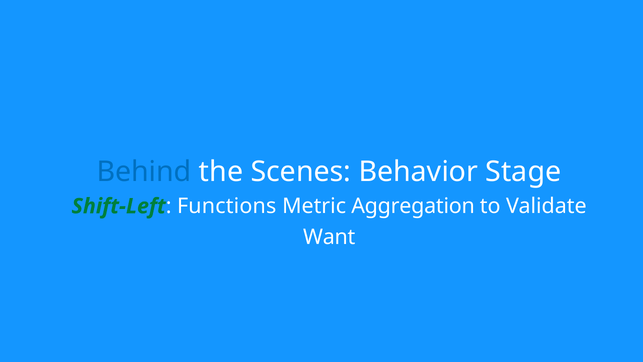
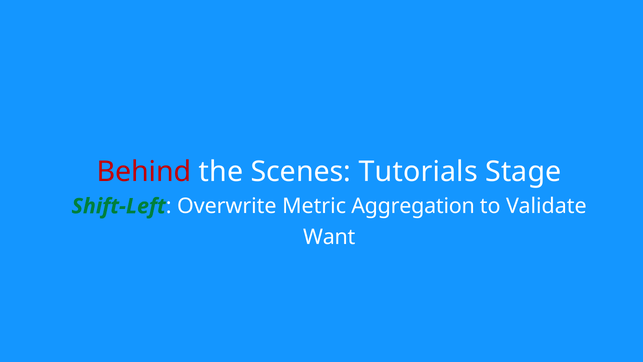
Behind colour: blue -> red (144, 171)
Behavior: Behavior -> Tutorials (418, 171)
Functions: Functions -> Overwrite (227, 206)
